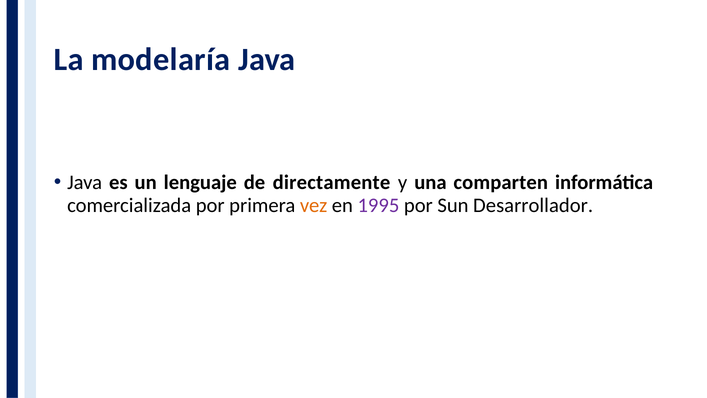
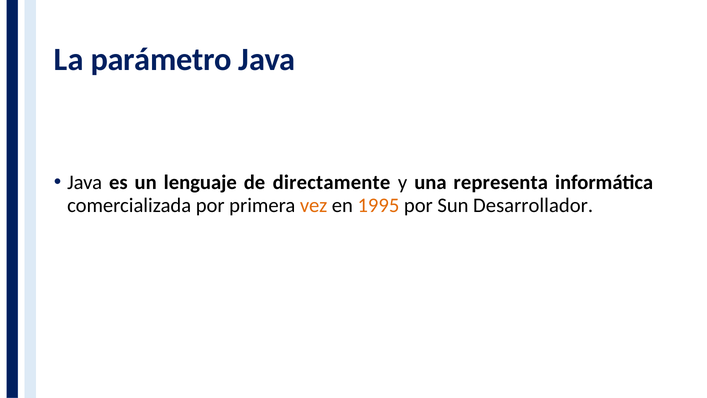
modelaría: modelaría -> parámetro (161, 60)
comparten: comparten -> representa (501, 182)
1995 colour: purple -> orange (378, 205)
